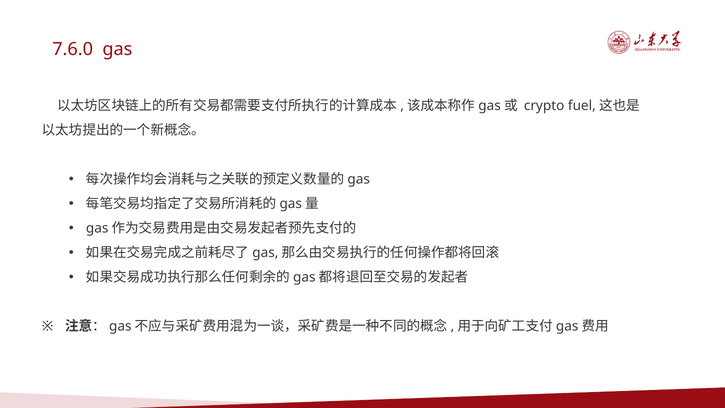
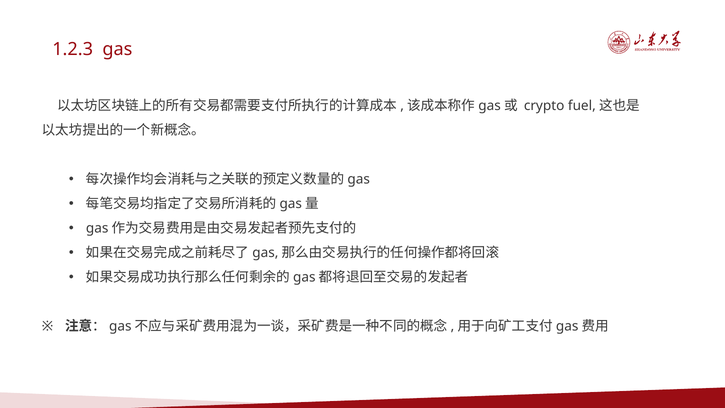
7.6.0: 7.6.0 -> 1.2.3 (73, 49)
